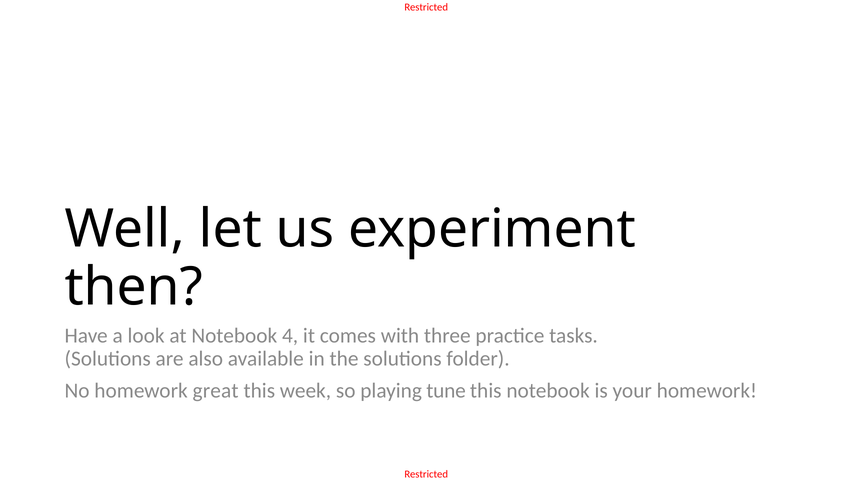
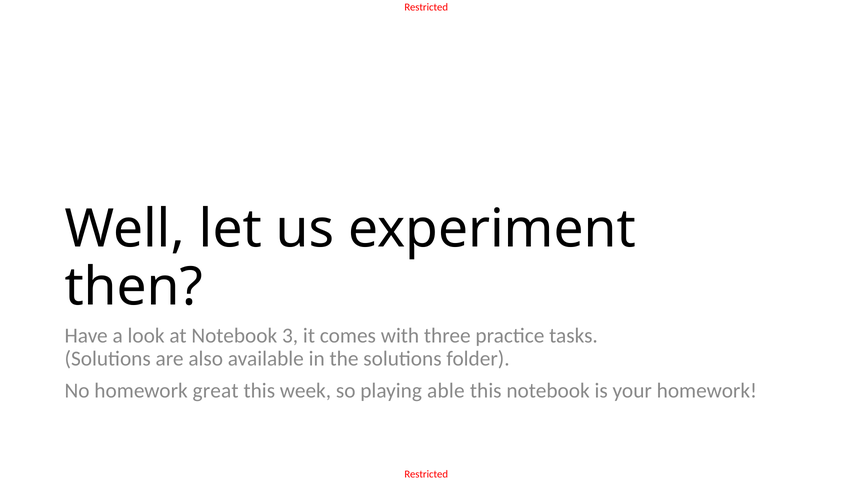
4: 4 -> 3 (290, 336)
tune: tune -> able (446, 391)
